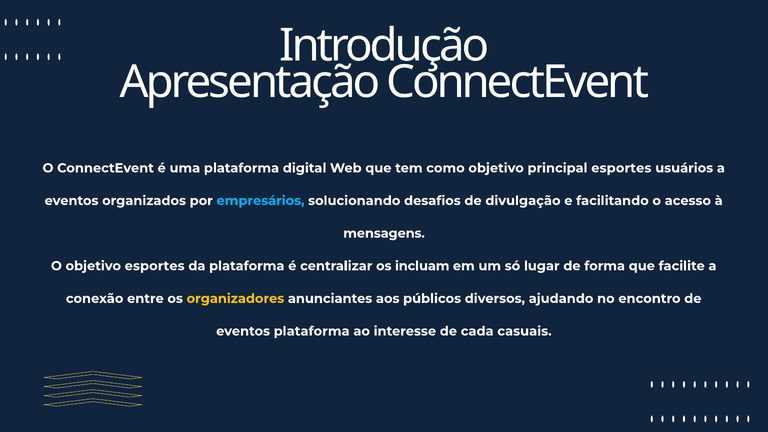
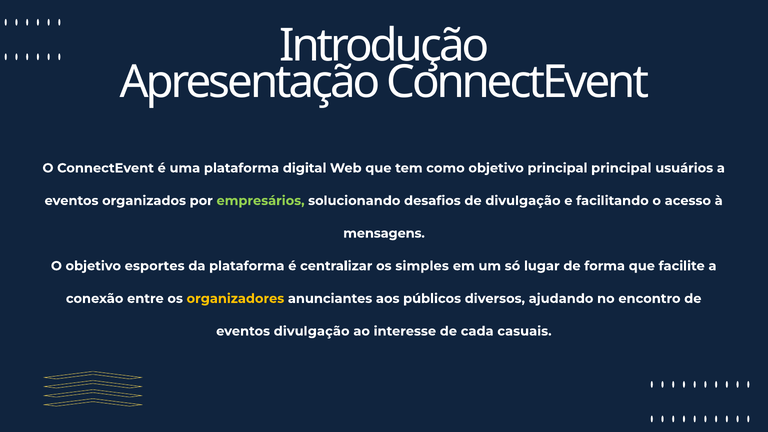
principal esportes: esportes -> principal (621, 168)
empresários colour: light blue -> light green (261, 201)
incluam: incluam -> simples (422, 266)
eventos plataforma: plataforma -> divulgação (312, 331)
